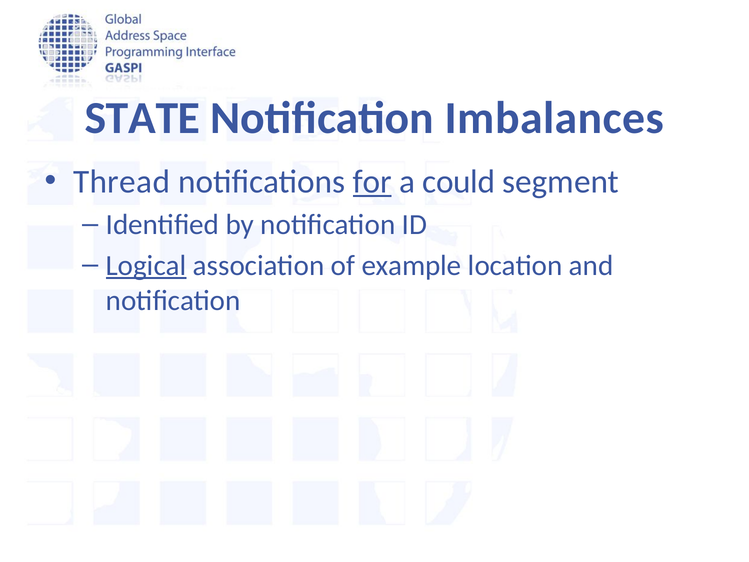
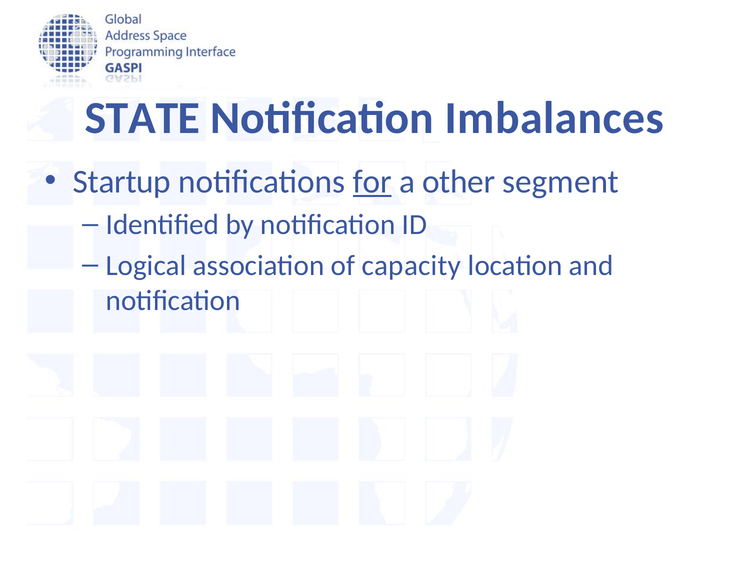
Thread: Thread -> Startup (122, 181)
could: could -> other (459, 181)
Logical underline: present -> none (146, 265)
example: example -> capacity (411, 265)
